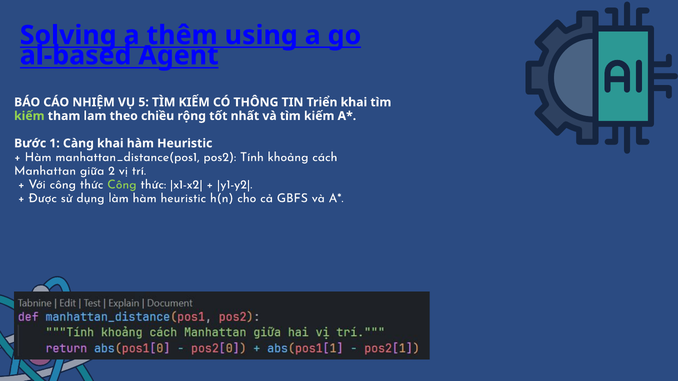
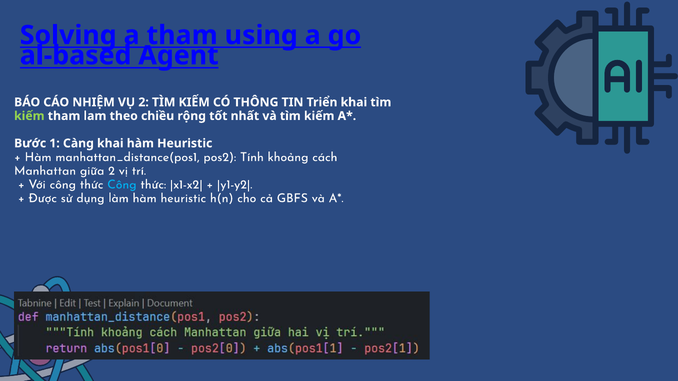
a thêm: thêm -> tham (182, 35)
VỤ 5: 5 -> 2 (144, 102)
Công colour: light green -> light blue (122, 185)
